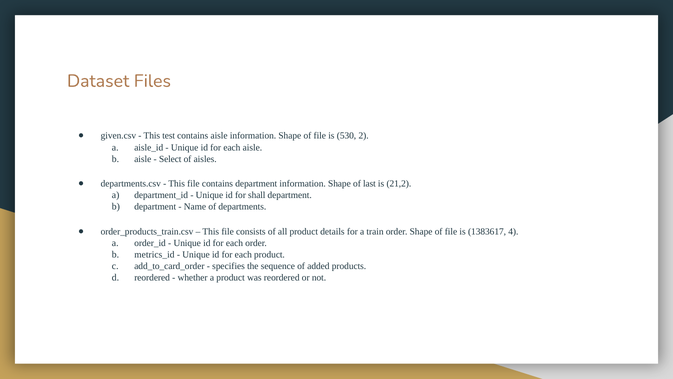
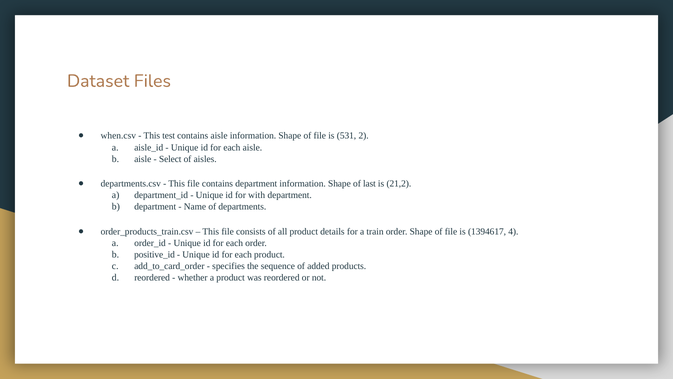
given.csv: given.csv -> when.csv (118, 136)
530: 530 -> 531 (347, 136)
shall: shall -> with (257, 195)
1383617: 1383617 -> 1394617 (487, 231)
metrics_id: metrics_id -> positive_id (155, 254)
